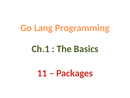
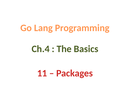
Ch.1: Ch.1 -> Ch.4 (41, 49)
